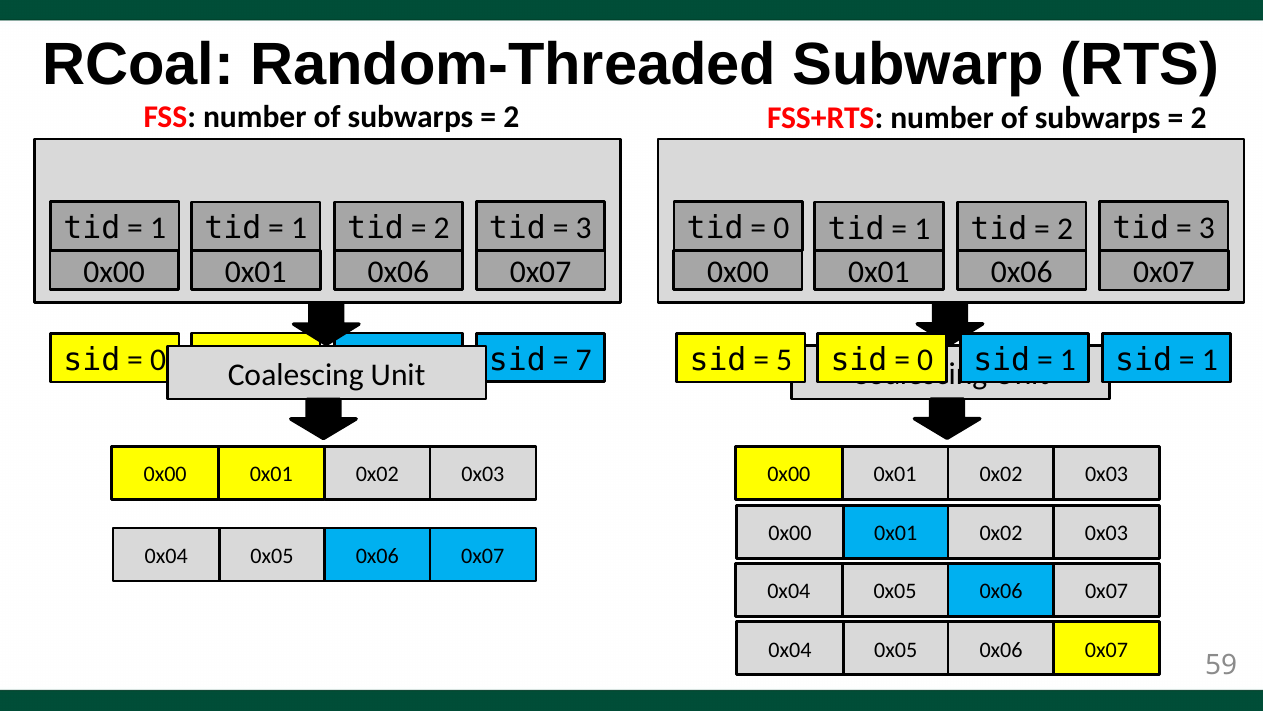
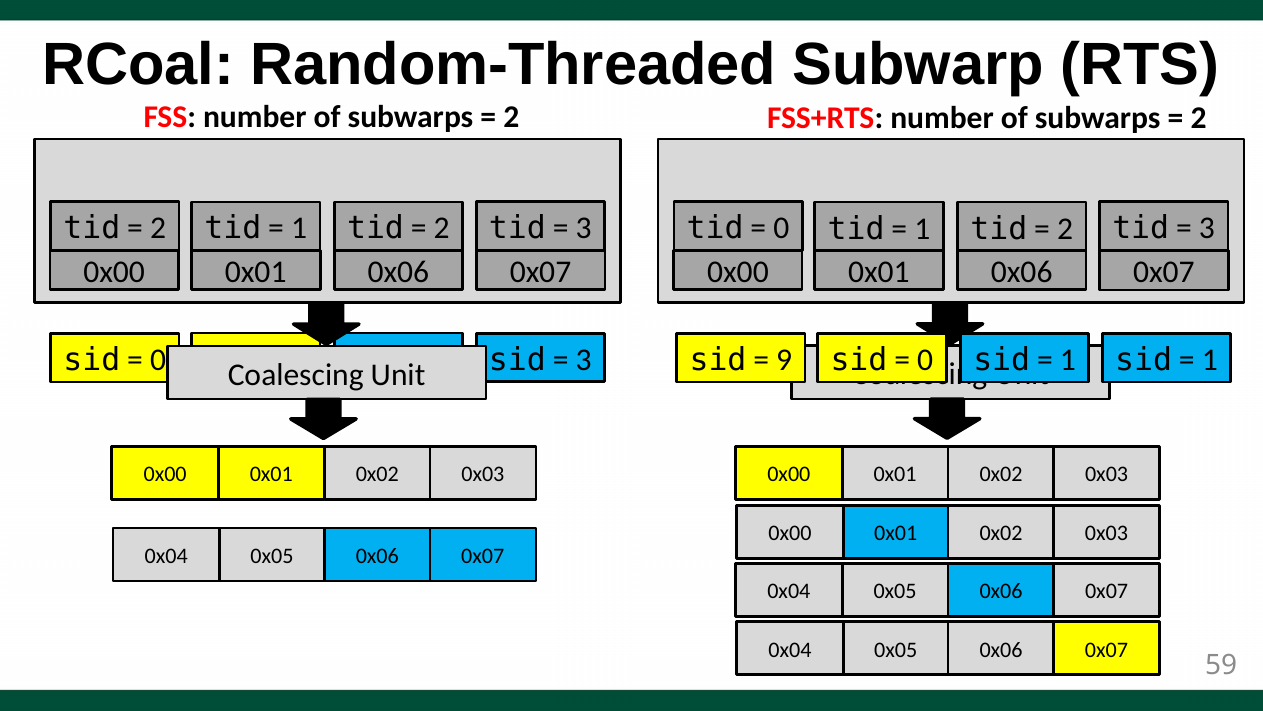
1: 1 -> 2 (158, 228)
7: 7 -> 3 (584, 360)
5: 5 -> 9 (784, 360)
